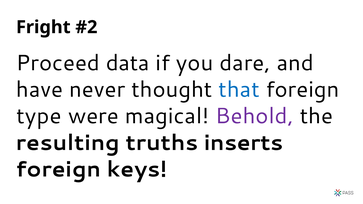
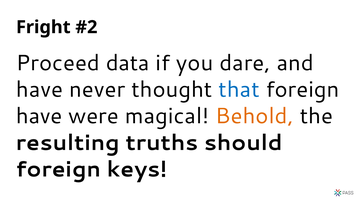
type: type -> have (39, 116)
Behold colour: purple -> orange (254, 116)
inserts: inserts -> should (243, 143)
